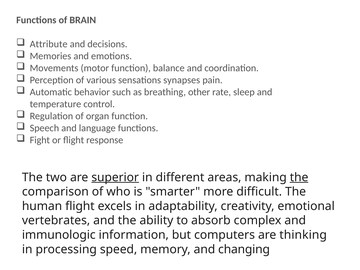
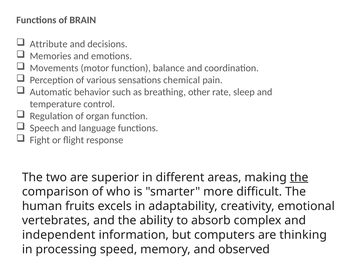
synapses: synapses -> chemical (182, 80)
superior underline: present -> none (115, 177)
human flight: flight -> fruits (80, 206)
immunologic: immunologic -> independent (59, 235)
changing: changing -> observed (244, 249)
